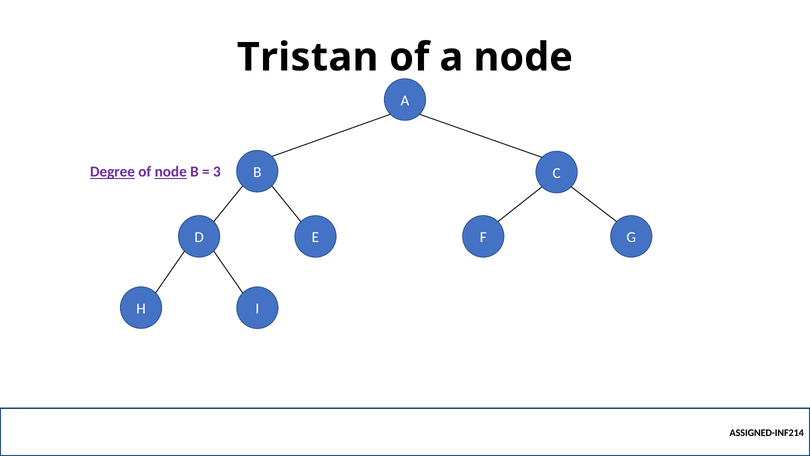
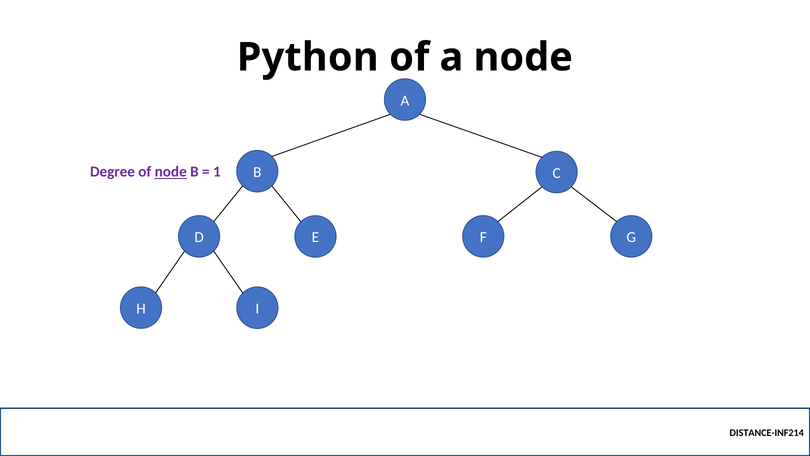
Tristan: Tristan -> Python (308, 57)
Degree underline: present -> none (112, 172)
3: 3 -> 1 (217, 172)
ASSIGNED-INF214: ASSIGNED-INF214 -> DISTANCE-INF214 (767, 432)
